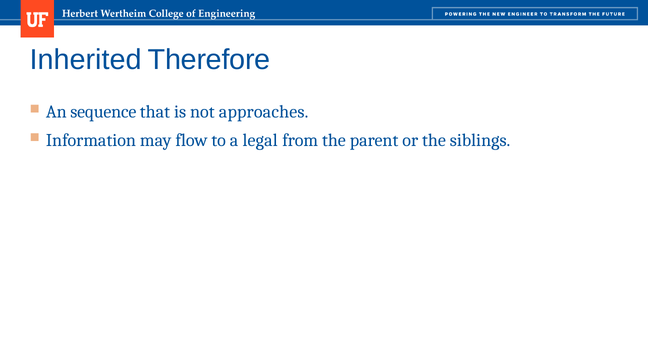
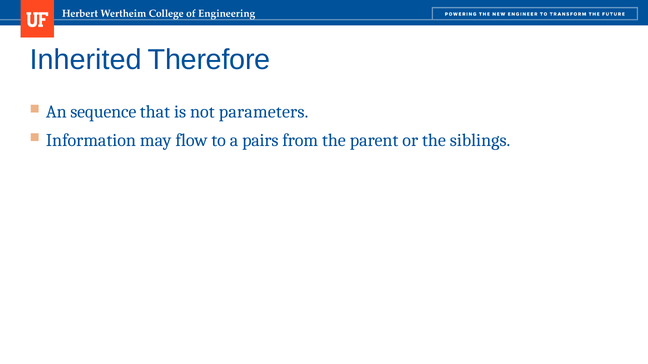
approaches: approaches -> parameters (264, 112)
legal: legal -> pairs (260, 141)
